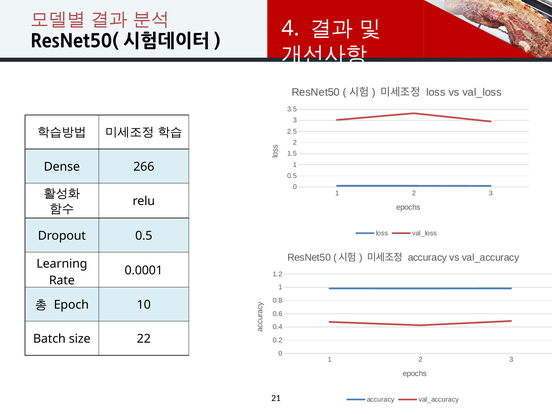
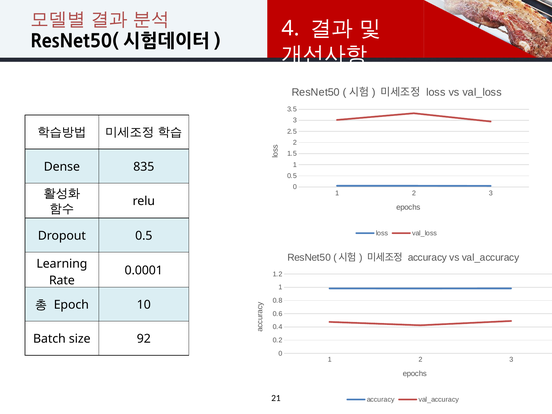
266: 266 -> 835 (144, 167)
22: 22 -> 92 (144, 339)
